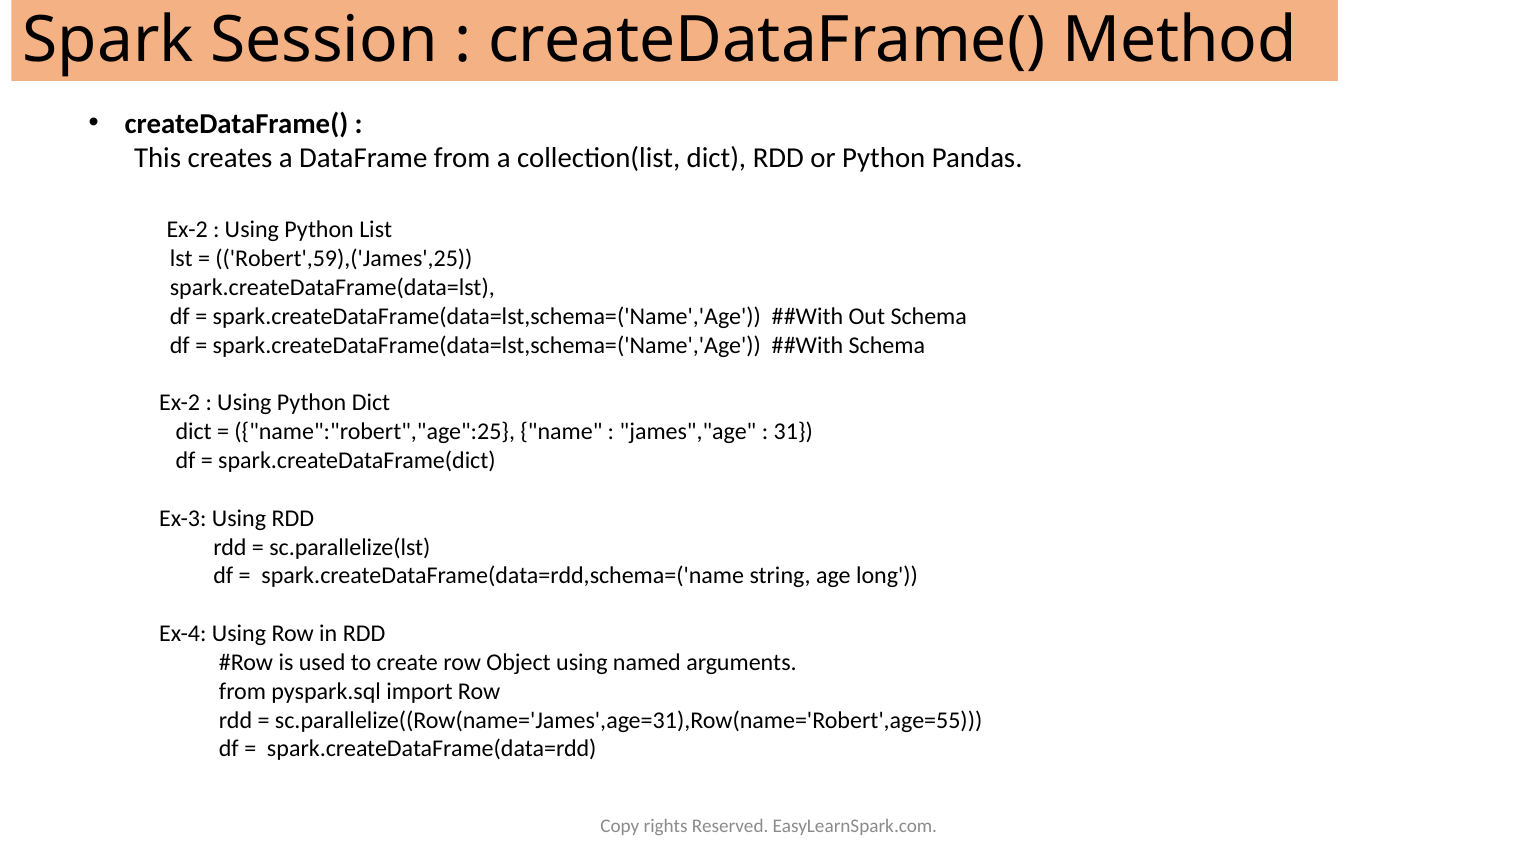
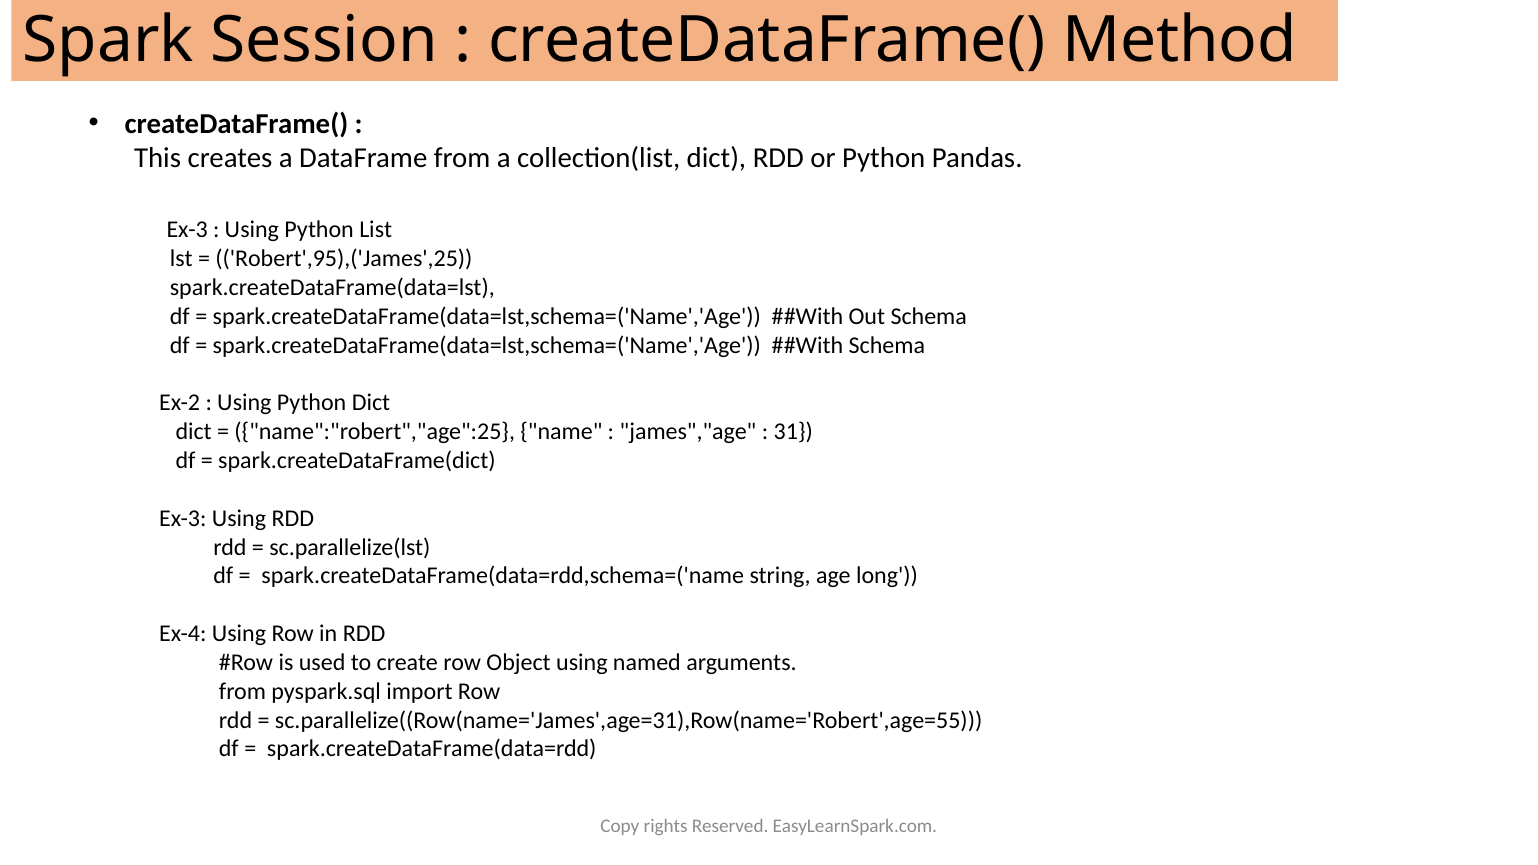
Ex-2: Ex-2 -> Ex-3 (187, 229)
Robert',59),('James',25: Robert',59),('James',25 -> Robert',95),('James',25 (344, 259)
